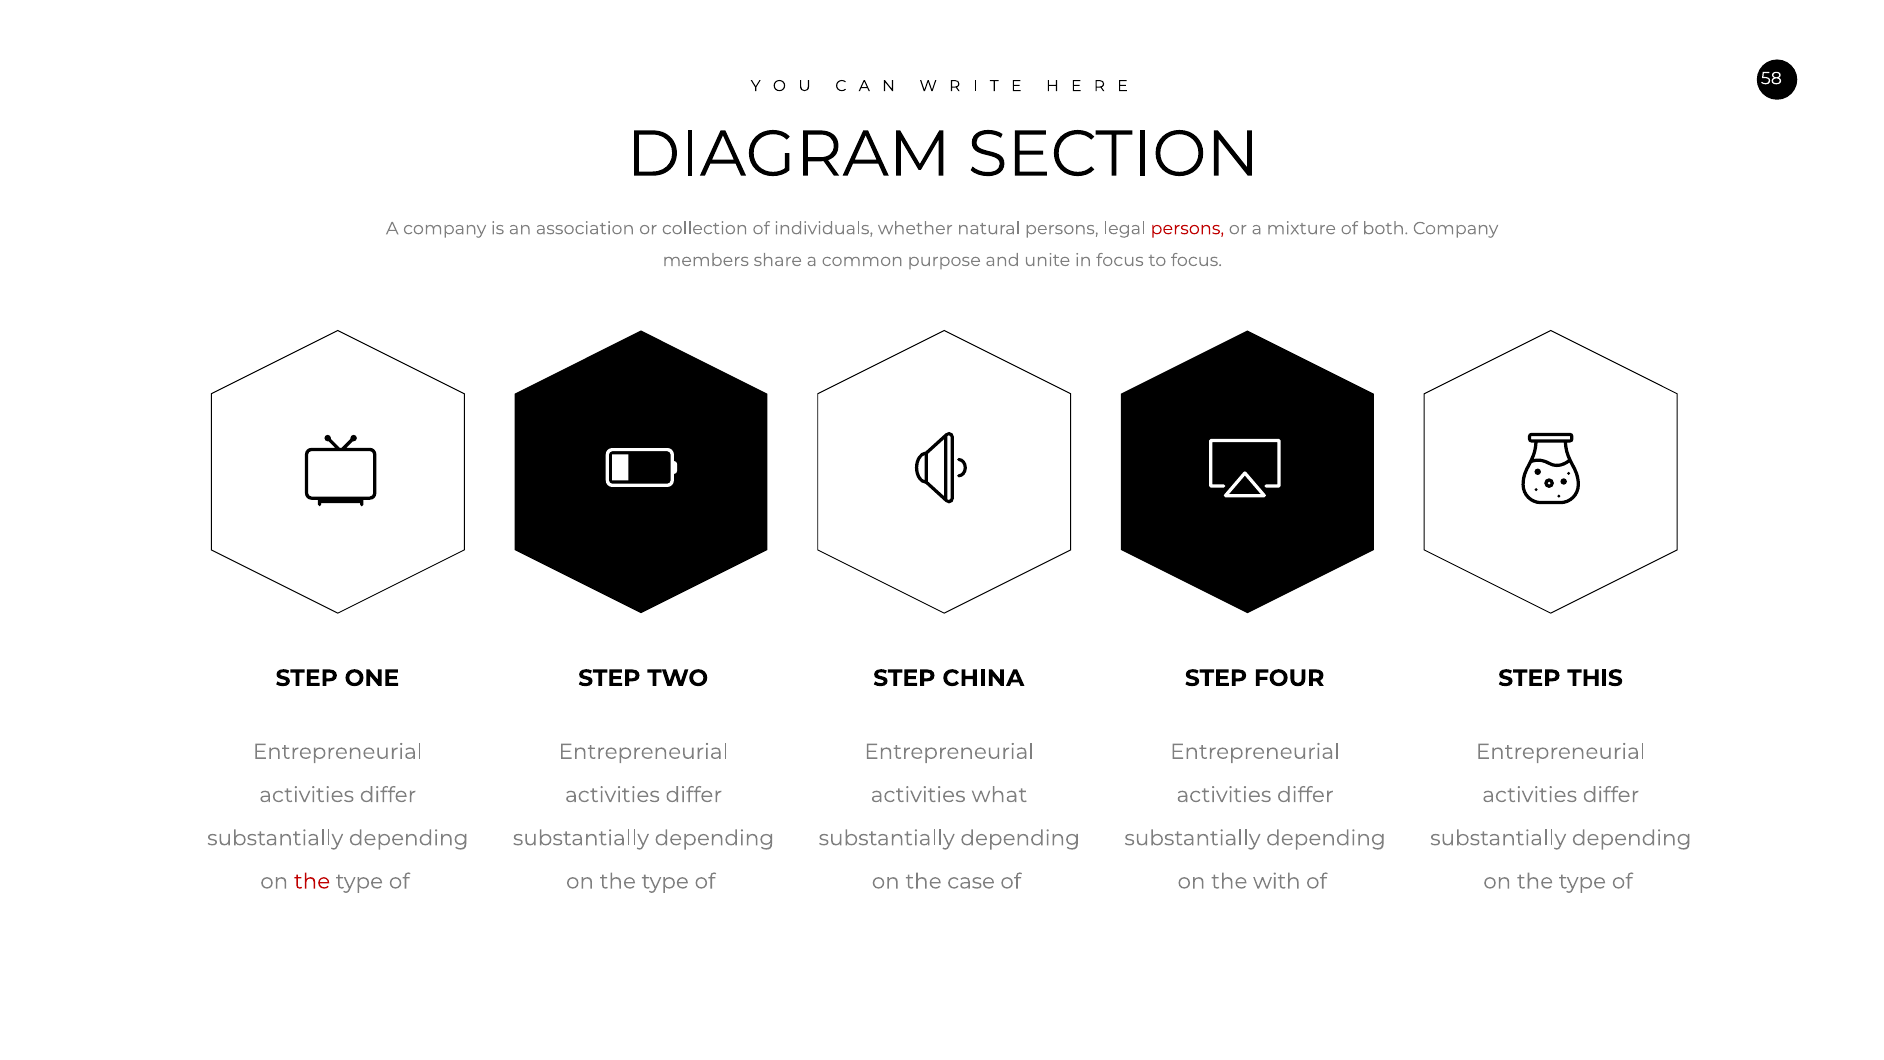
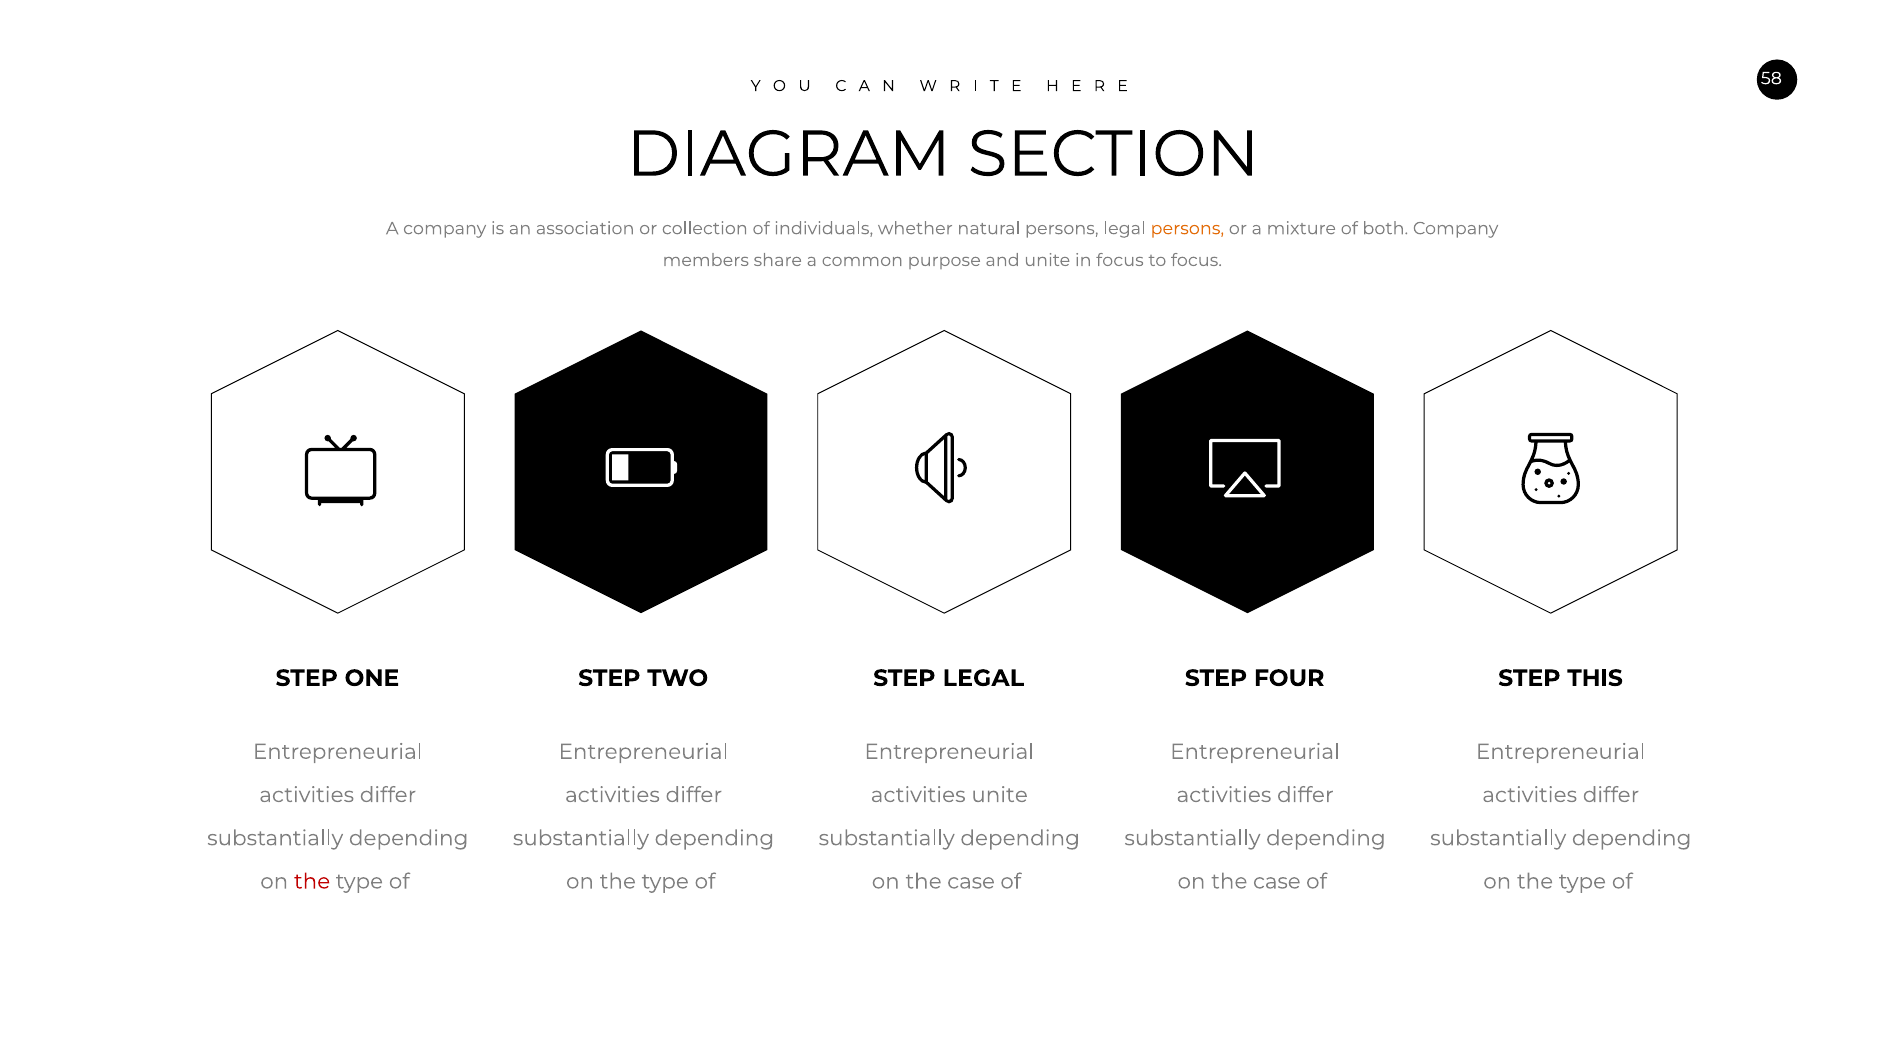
persons colour: red -> orange (1187, 228)
STEP CHINA: CHINA -> LEGAL (983, 678)
activities what: what -> unite (1000, 795)
with: with -> case (1277, 881)
